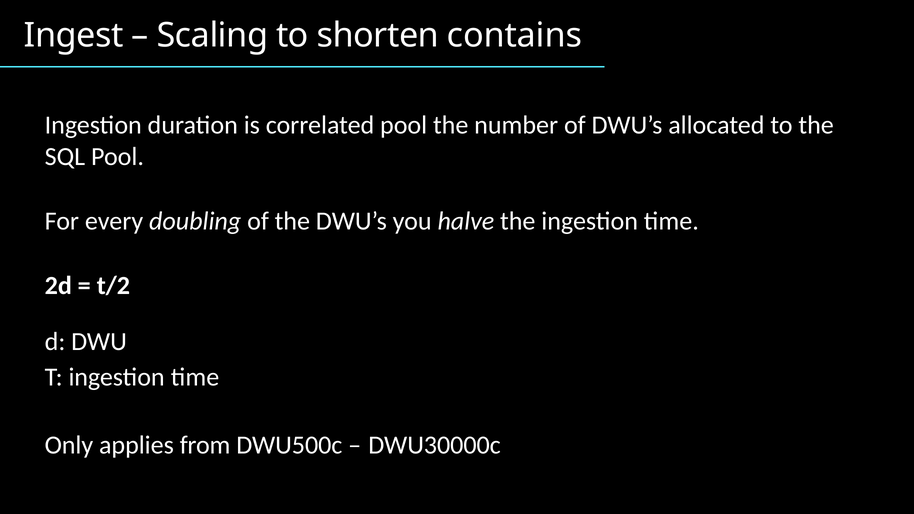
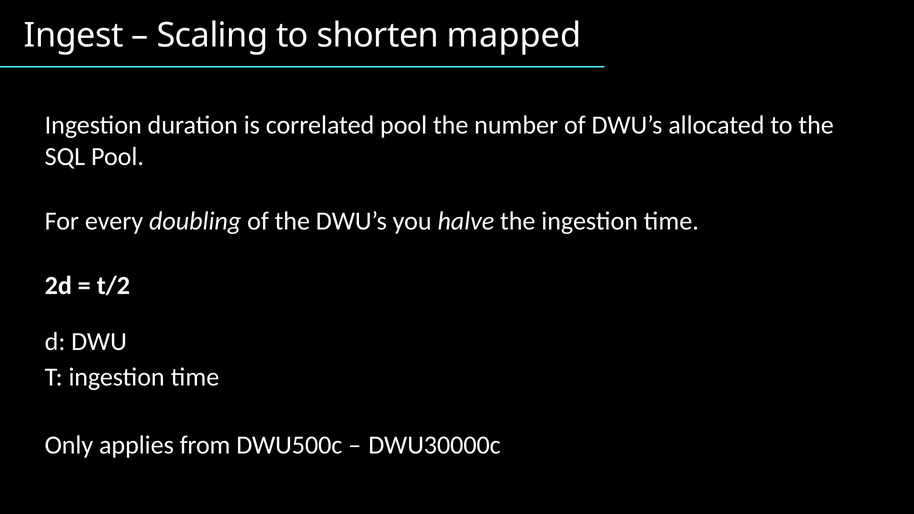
contains: contains -> mapped (514, 35)
